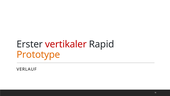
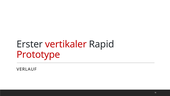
Prototype colour: orange -> red (38, 54)
